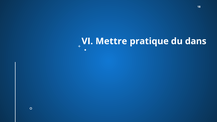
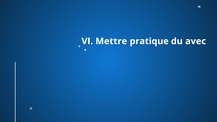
dans: dans -> avec (196, 41)
